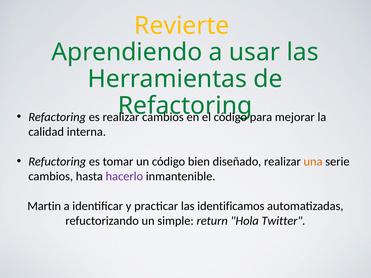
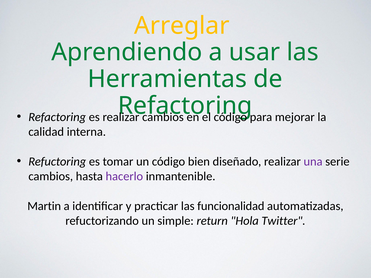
Revierte: Revierte -> Arreglar (182, 26)
una colour: orange -> purple (313, 162)
identificamos: identificamos -> funcionalidad (231, 206)
